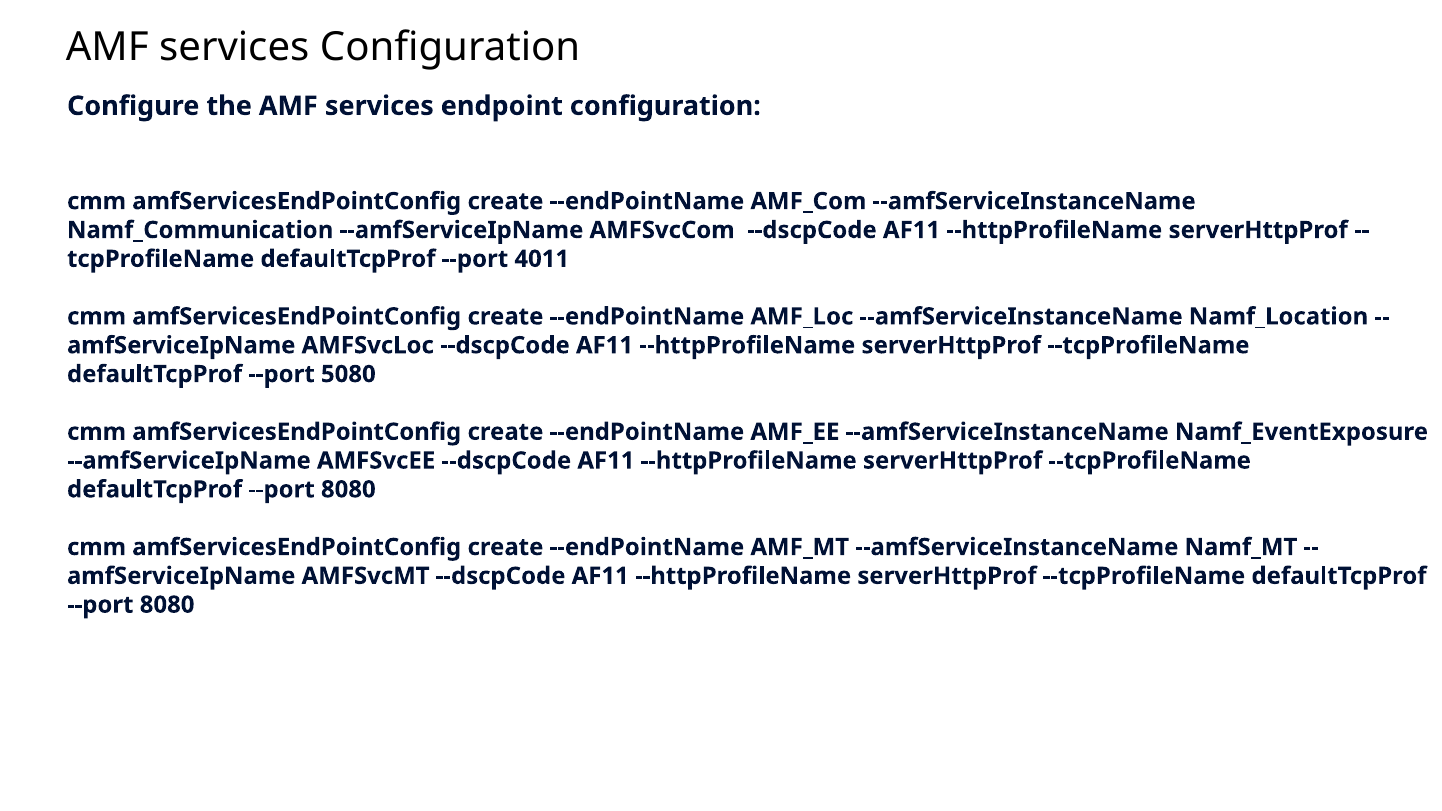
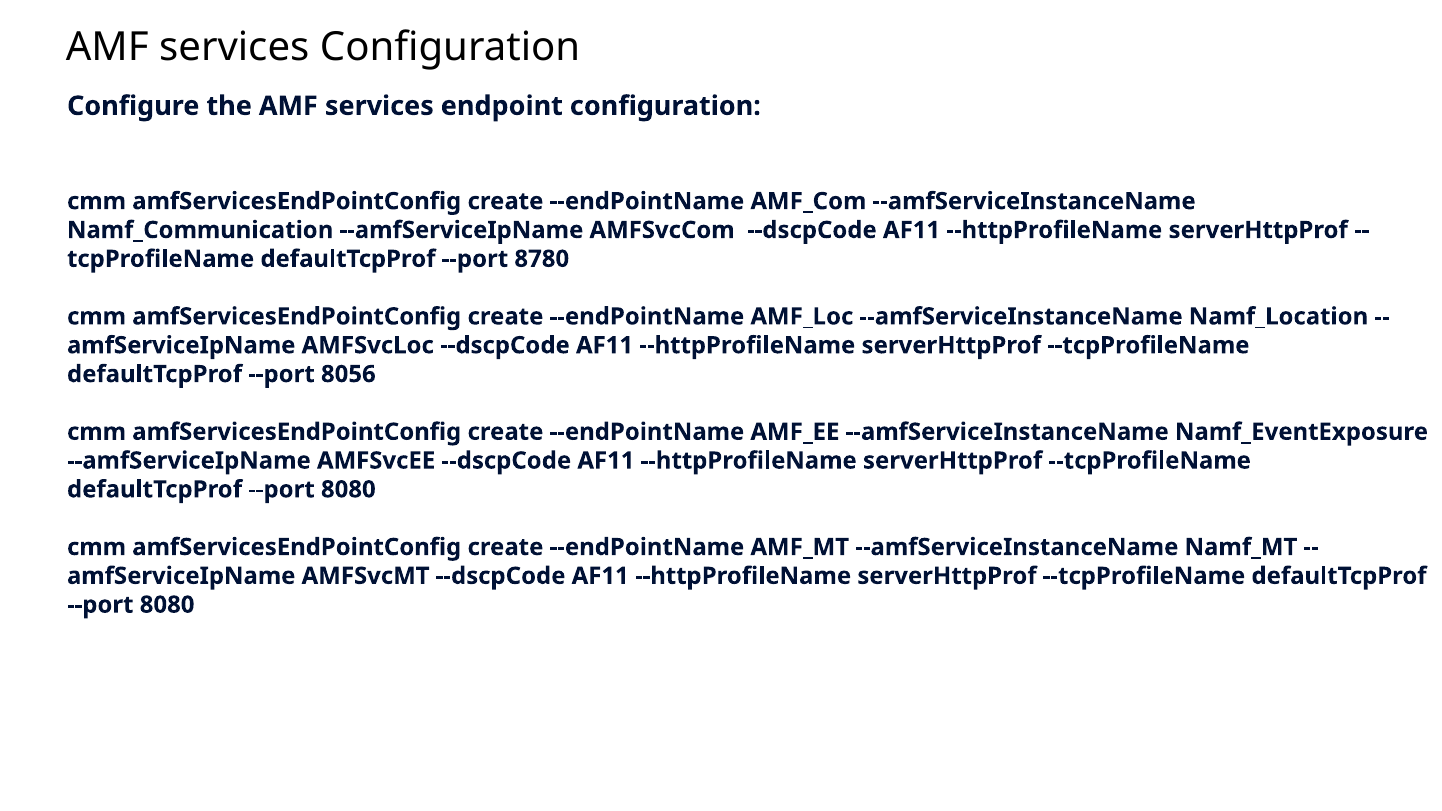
4011: 4011 -> 8780 (542, 259)
5080: 5080 -> 8056 (348, 374)
